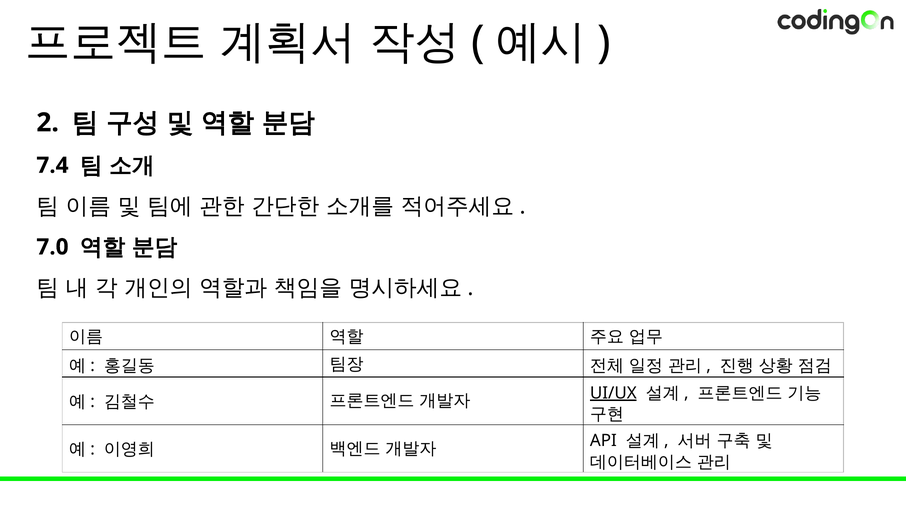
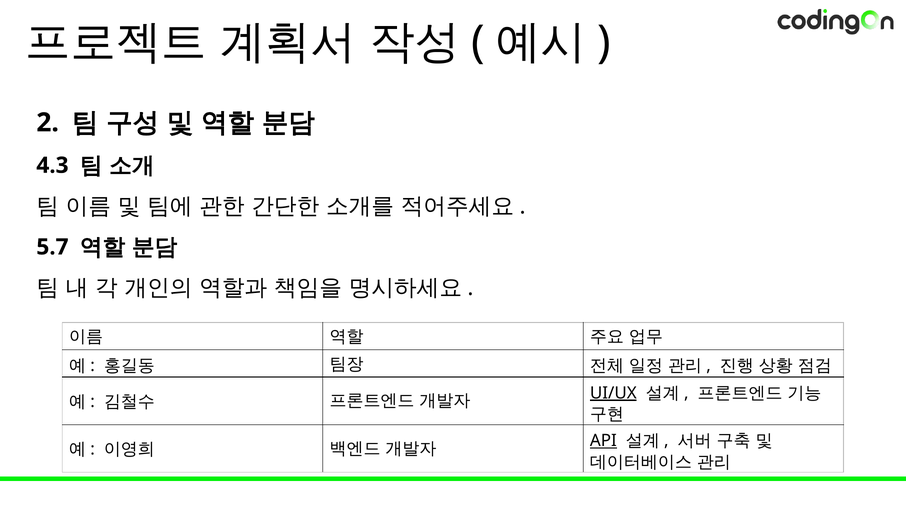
7.4: 7.4 -> 4.3 (52, 165)
7.0: 7.0 -> 5.7 (52, 247)
API underline: none -> present (603, 440)
